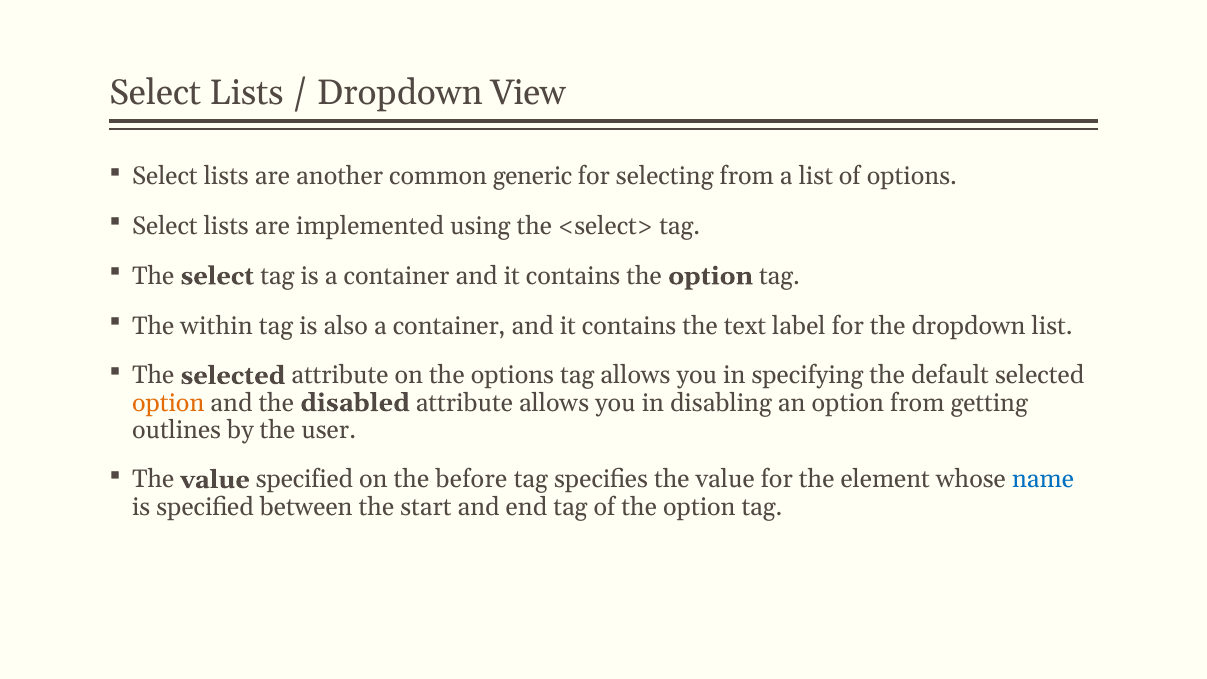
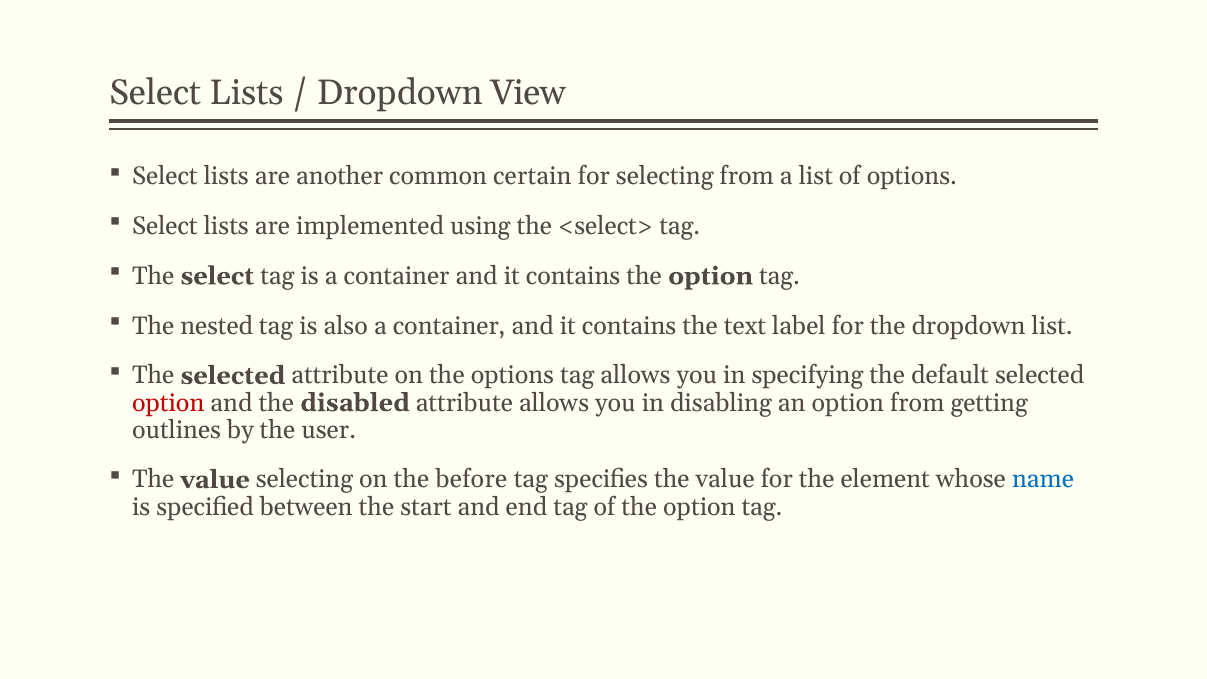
generic: generic -> certain (532, 176)
within: within -> nested (217, 326)
option colour: orange -> red (168, 403)
value specified: specified -> selecting (304, 480)
